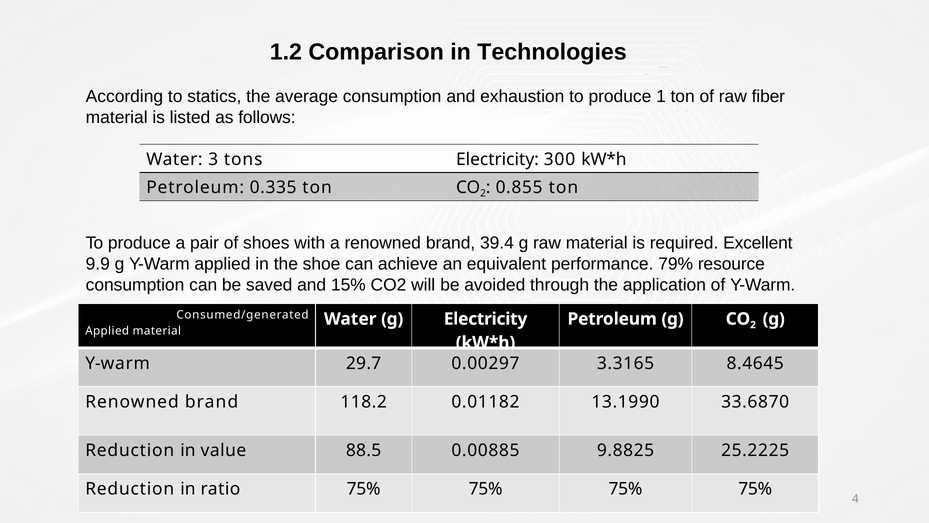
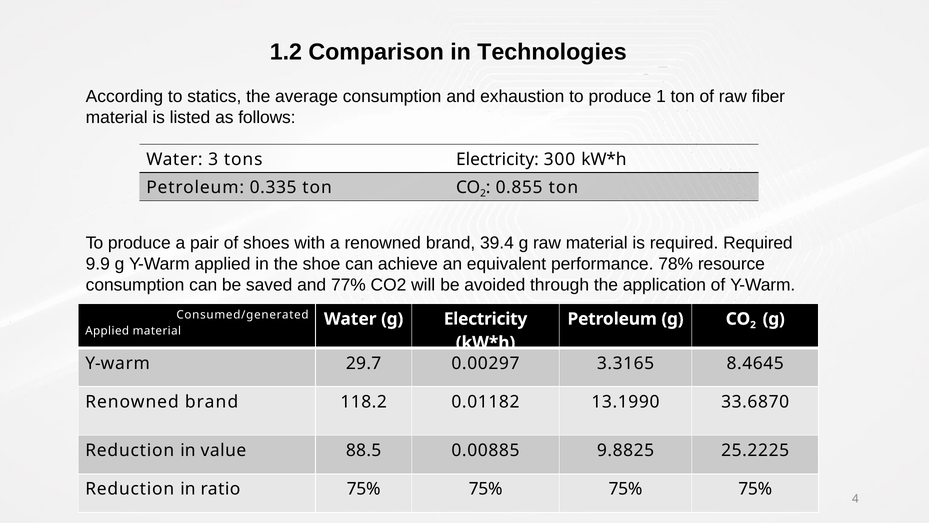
required Excellent: Excellent -> Required (758, 243)
79%: 79% -> 78% (676, 264)
15%: 15% -> 77% (348, 285)
